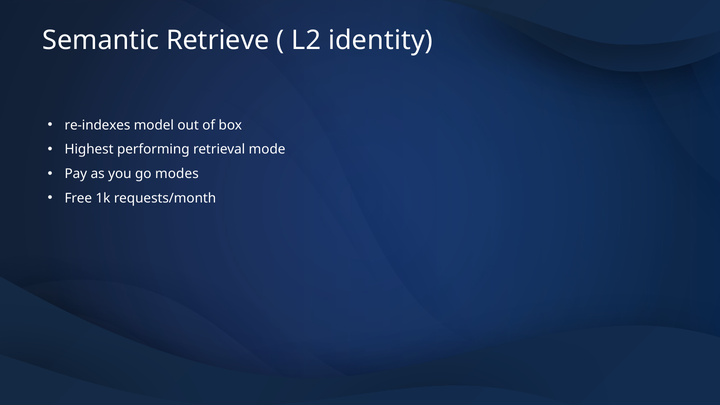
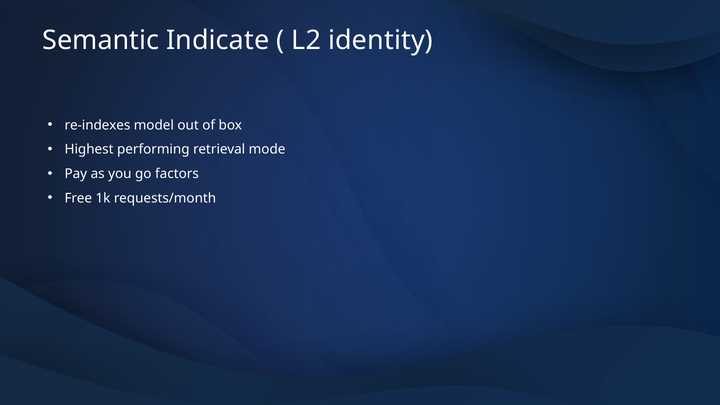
Retrieve: Retrieve -> Indicate (218, 41)
modes: modes -> factors (177, 174)
